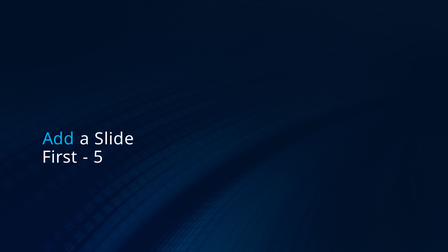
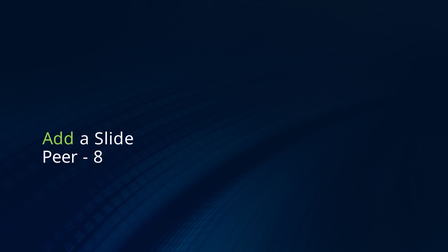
Add colour: light blue -> light green (58, 139)
First: First -> Peer (60, 157)
5: 5 -> 8 (98, 157)
